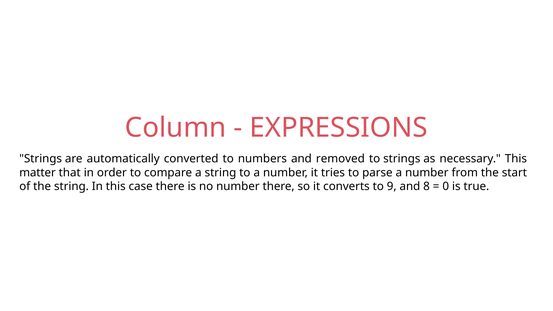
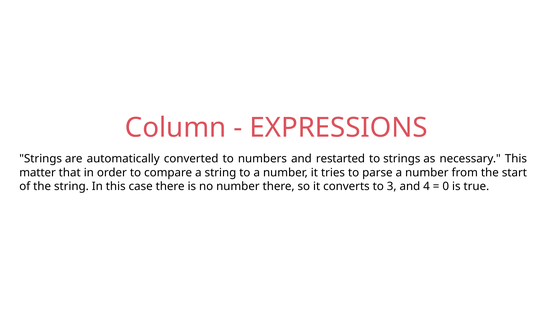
removed: removed -> restarted (340, 159)
9: 9 -> 3 (392, 186)
8: 8 -> 4 (427, 186)
